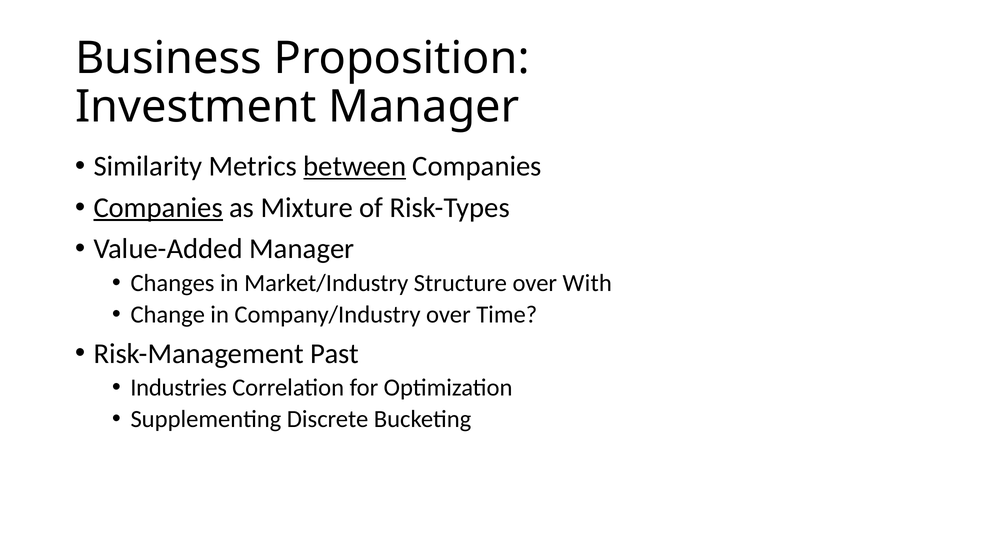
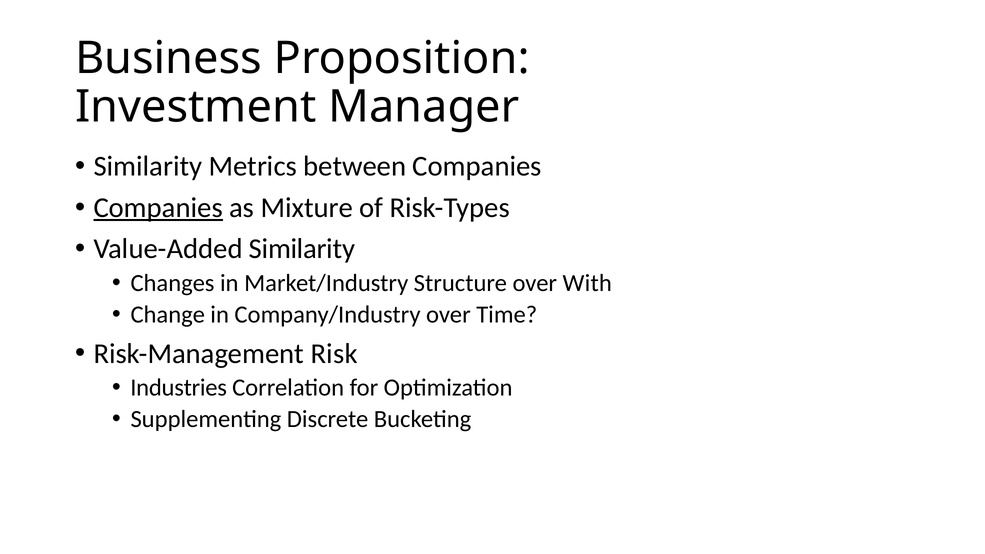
between underline: present -> none (355, 166)
Value-Added Manager: Manager -> Similarity (302, 249)
Past: Past -> Risk (334, 354)
